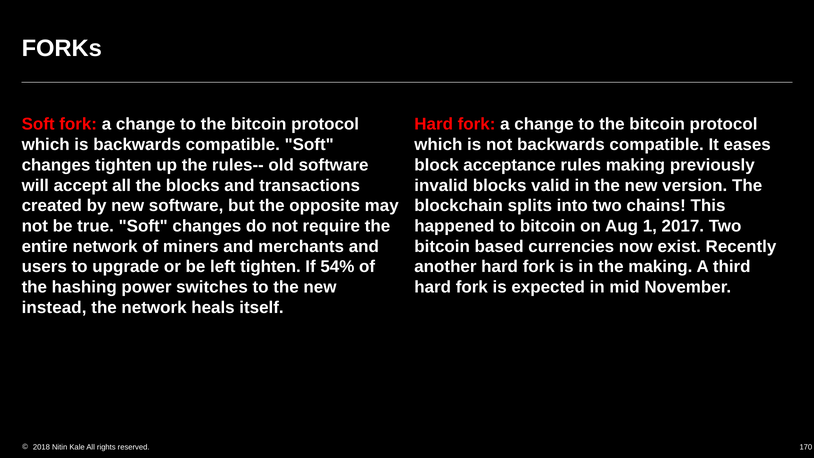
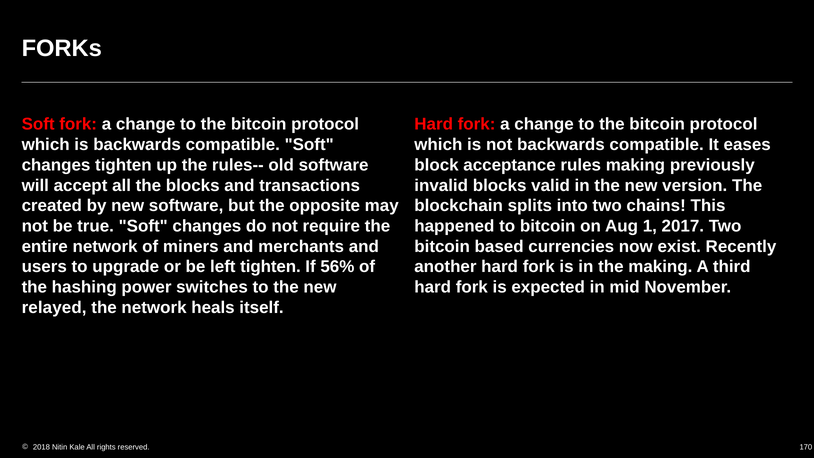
54%: 54% -> 56% (337, 267)
instead: instead -> relayed (54, 308)
